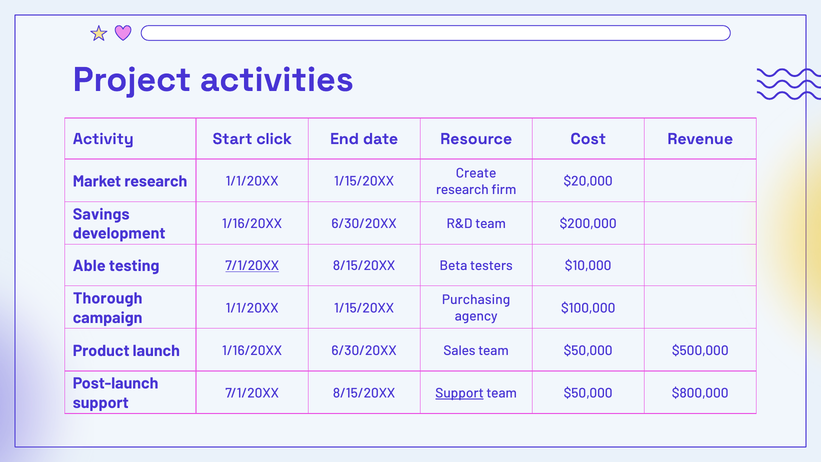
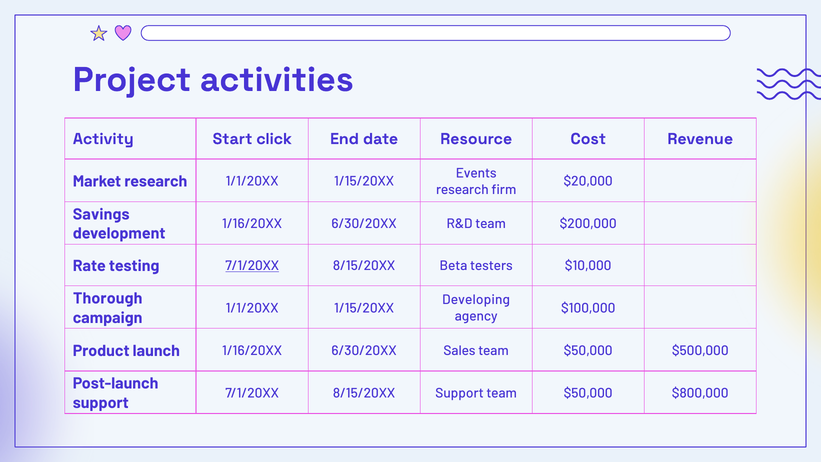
Create: Create -> Events (476, 173)
Able: Able -> Rate (89, 266)
Purchasing: Purchasing -> Developing (476, 300)
Support underline: present -> none (460, 393)
